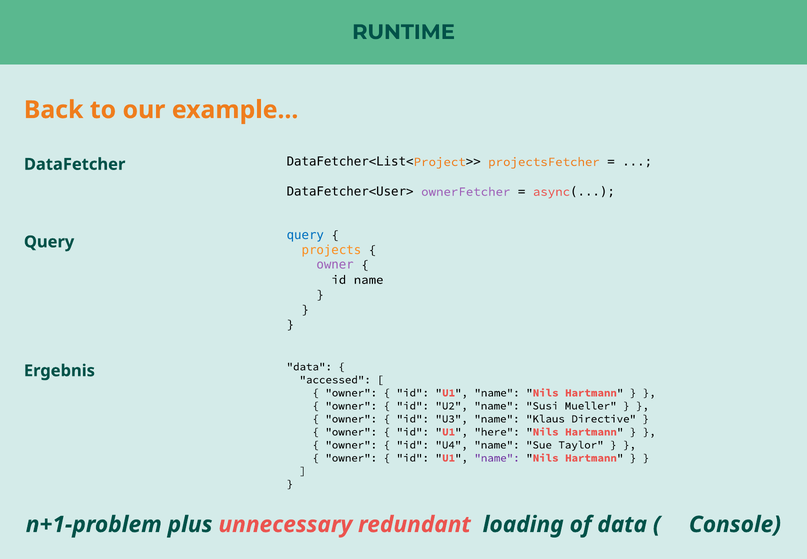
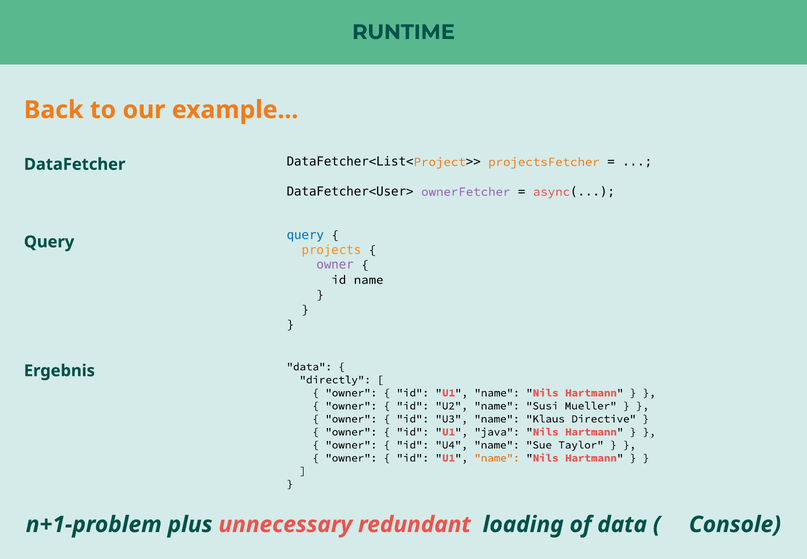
accessed: accessed -> directly (335, 380)
here: here -> java (497, 432)
name colour: purple -> orange (497, 458)
